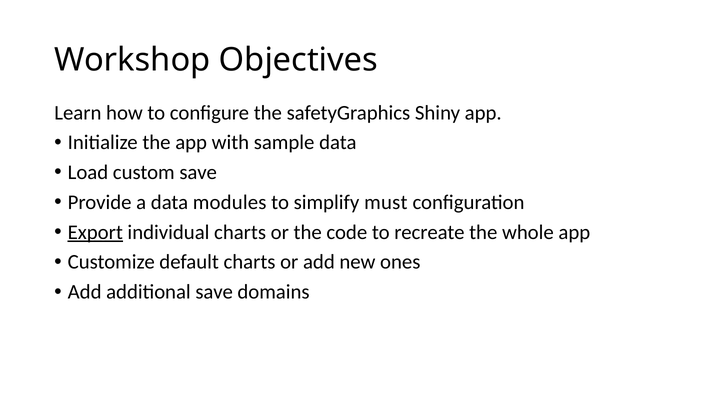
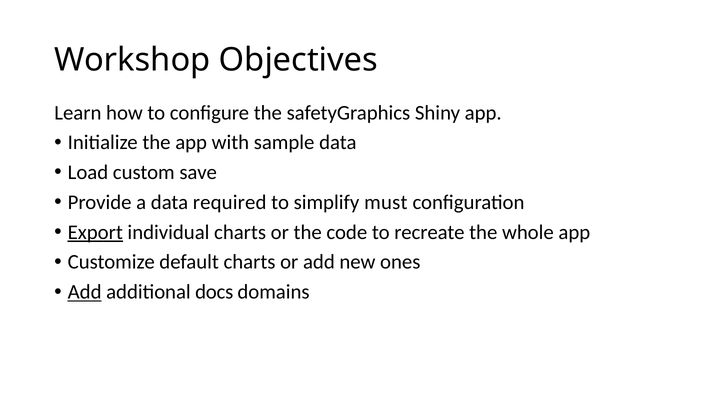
modules: modules -> required (230, 202)
Add underline: none -> present (85, 292)
additional save: save -> docs (214, 292)
